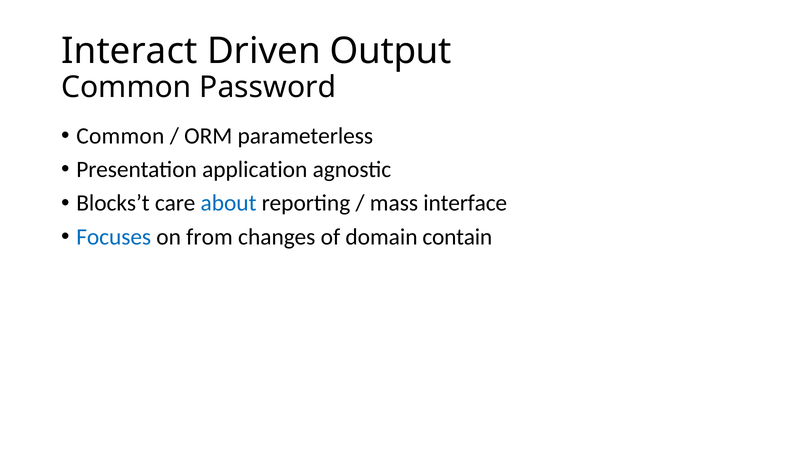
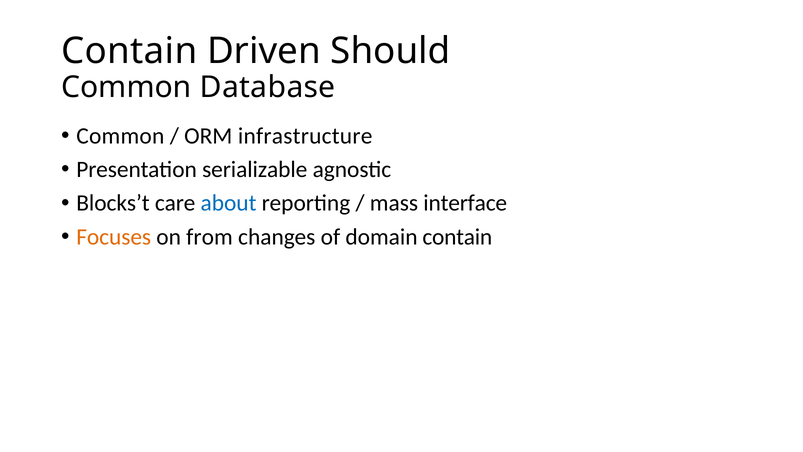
Interact: Interact -> Contain (129, 51)
Output: Output -> Should (390, 51)
Password: Password -> Database (268, 87)
parameterless: parameterless -> infrastructure (305, 136)
application: application -> serializable (255, 169)
Focuses colour: blue -> orange (114, 237)
